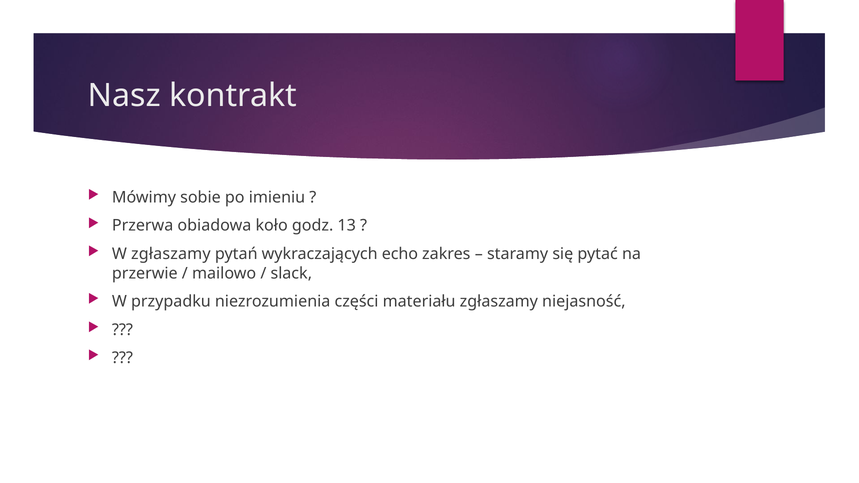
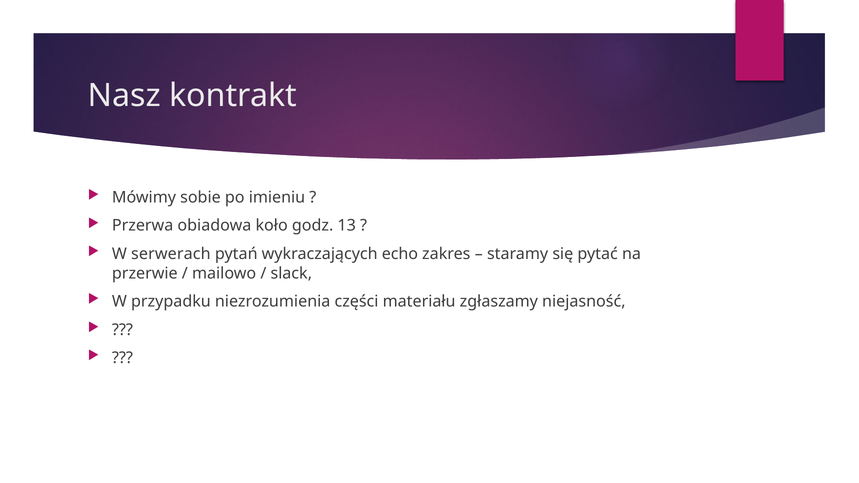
W zgłaszamy: zgłaszamy -> serwerach (171, 254)
